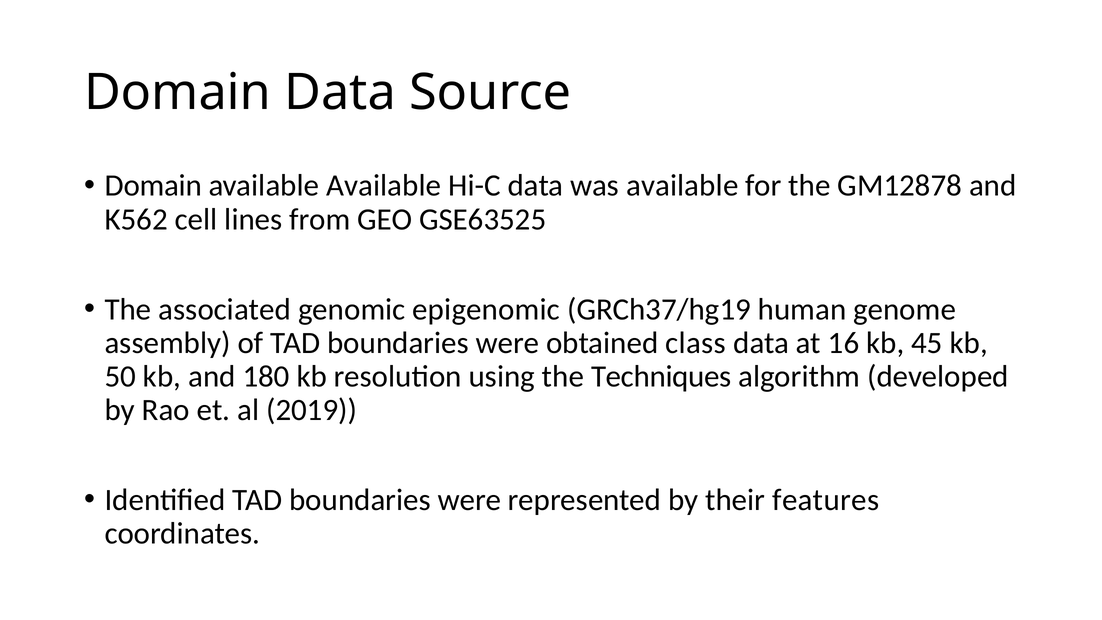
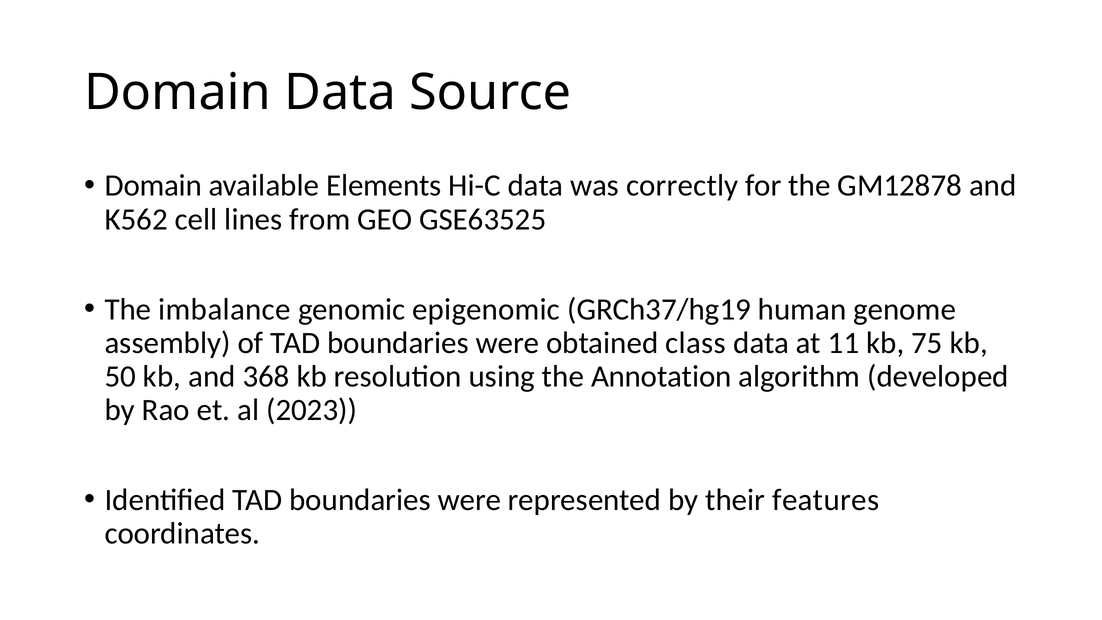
available Available: Available -> Elements (384, 186)
was available: available -> correctly (682, 186)
associated: associated -> imbalance (225, 309)
16: 16 -> 11 (844, 343)
45: 45 -> 75 (927, 343)
180: 180 -> 368 (266, 376)
Techniques: Techniques -> Annotation (661, 376)
2019: 2019 -> 2023 (312, 410)
